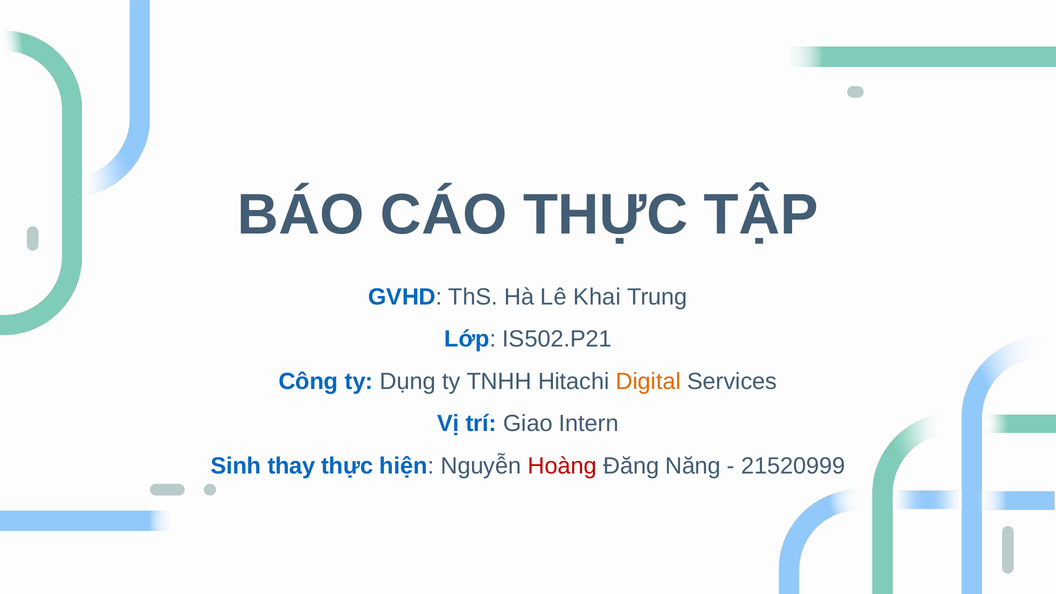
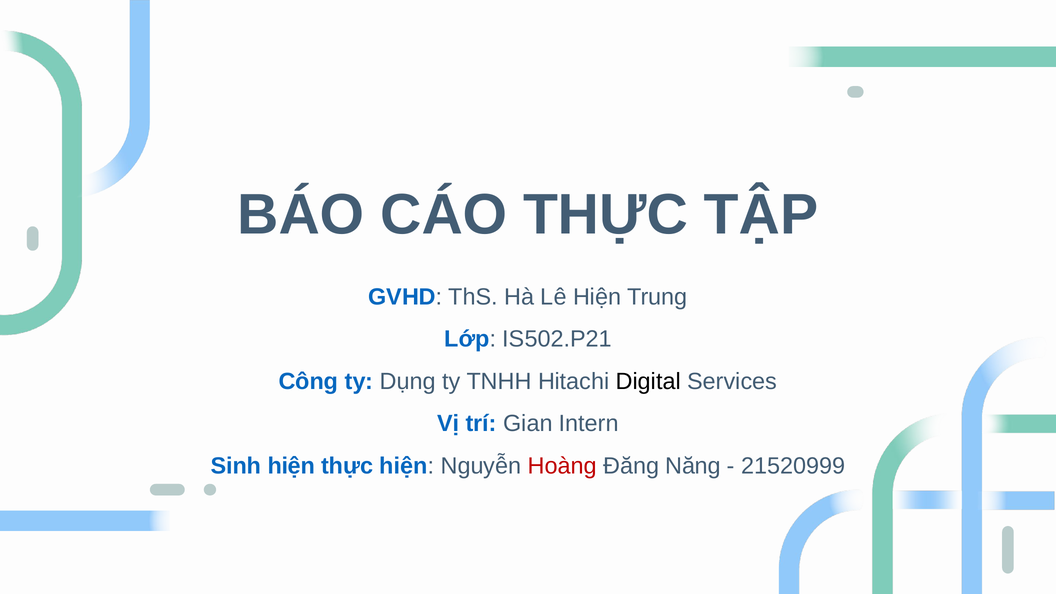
Lê Khai: Khai -> Hiện (597, 297)
Digital colour: orange -> black (648, 381)
Giao: Giao -> Gian (528, 424)
Sinh thay: thay -> hiện (291, 466)
